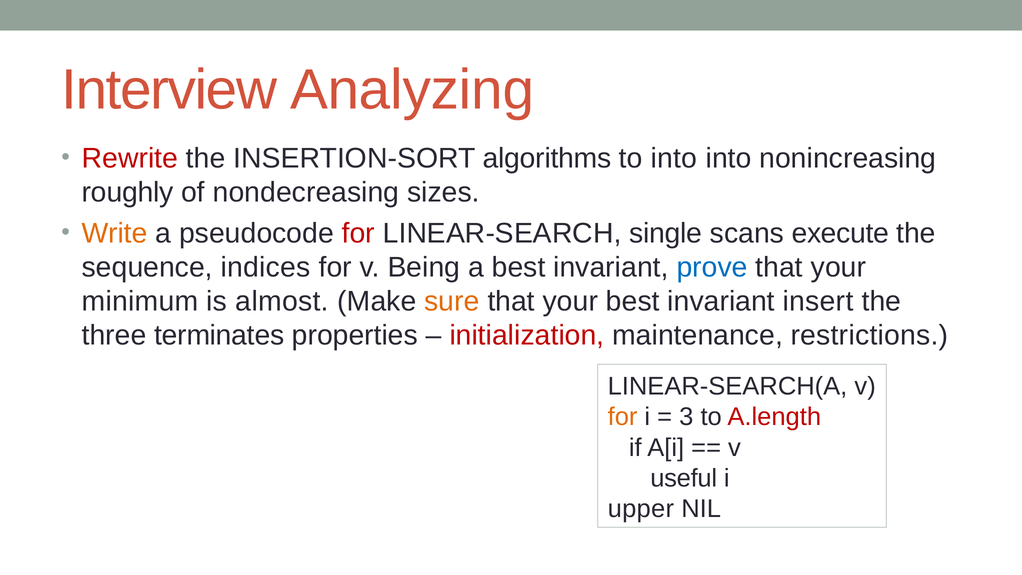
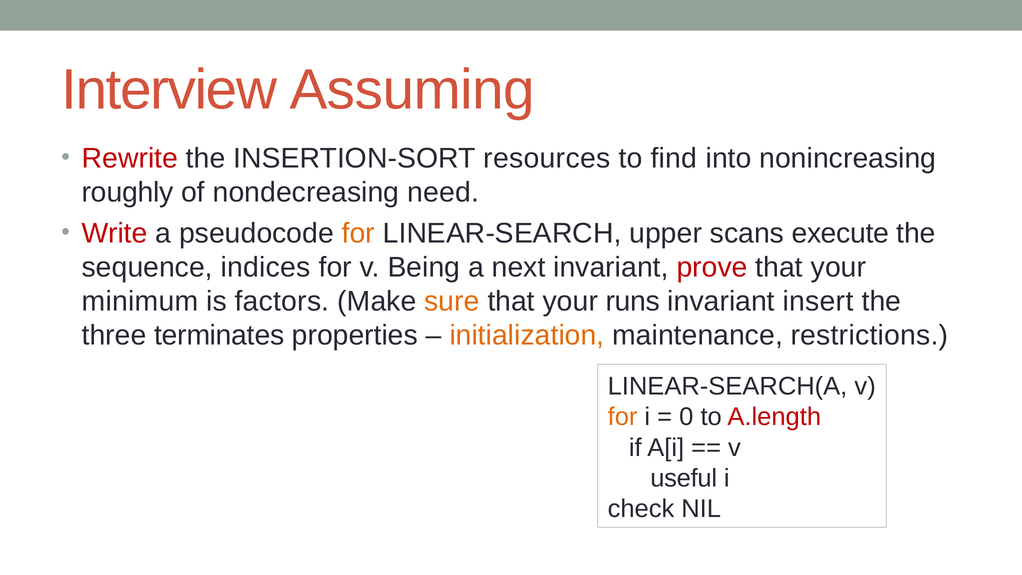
Analyzing: Analyzing -> Assuming (412, 90)
algorithms: algorithms -> resources (547, 158)
to into: into -> find (674, 158)
sizes: sizes -> need (443, 192)
Write colour: orange -> red (115, 233)
for colour: red -> orange (358, 233)
single: single -> upper (666, 233)
a best: best -> next (519, 267)
prove colour: blue -> red (712, 267)
almost: almost -> factors (282, 301)
your best: best -> runs (633, 301)
initialization colour: red -> orange (527, 335)
3: 3 -> 0 (686, 417)
upper: upper -> check (641, 509)
